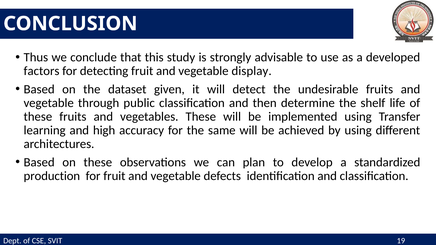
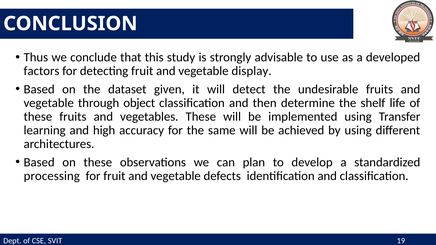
public: public -> object (139, 103)
production: production -> processing (52, 176)
